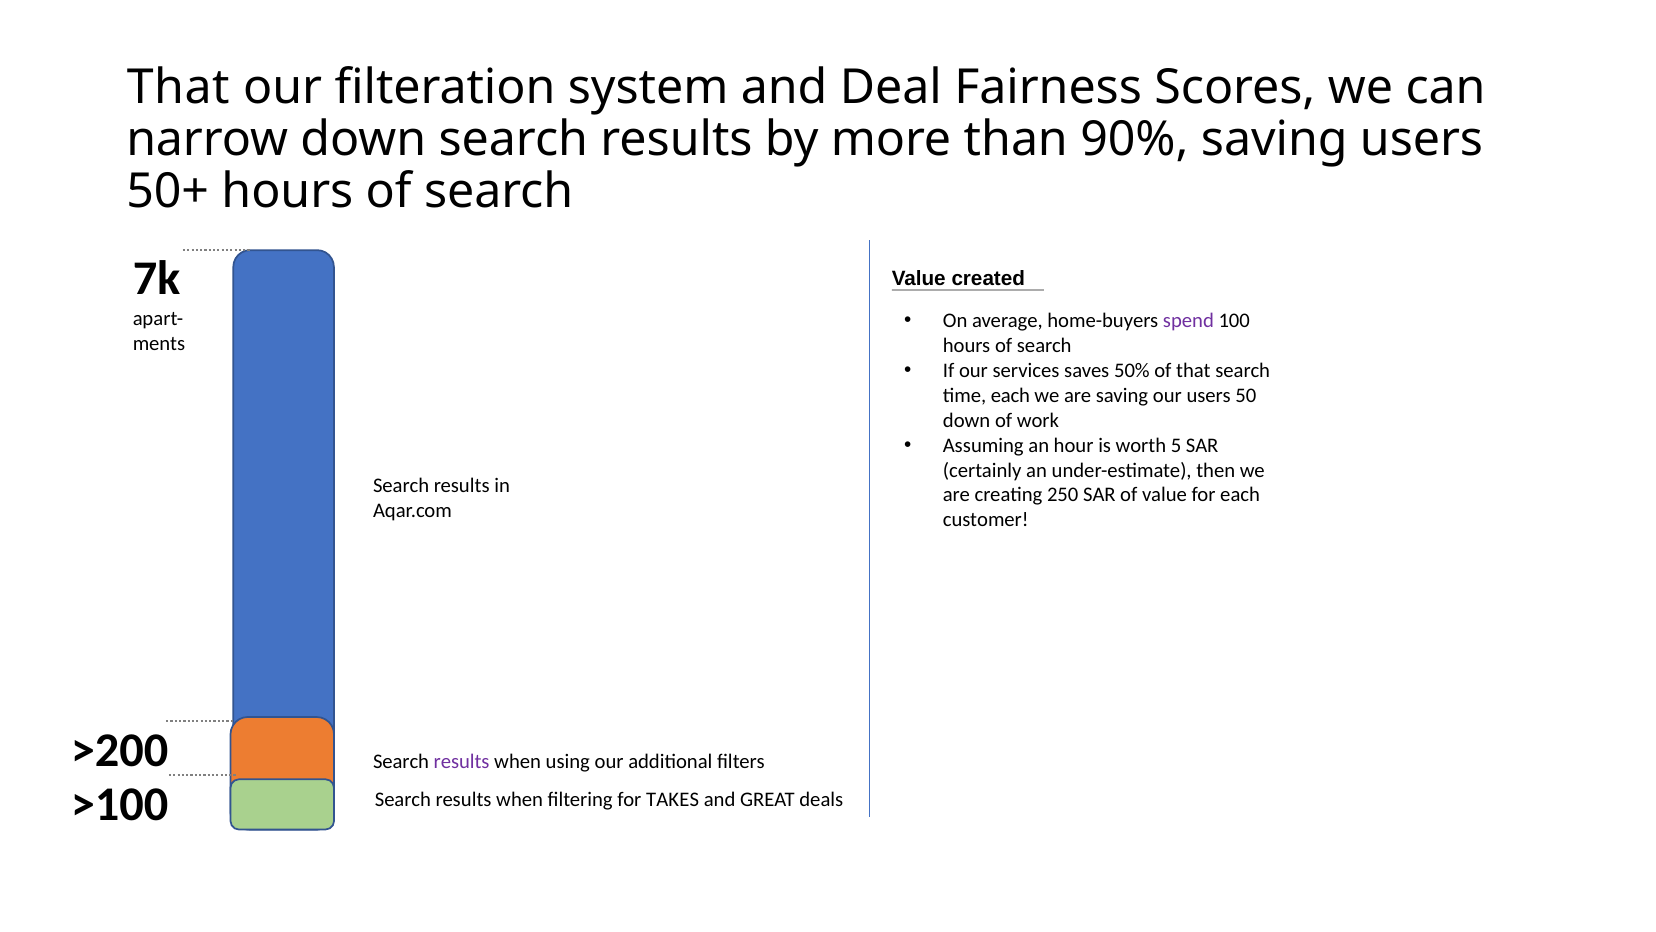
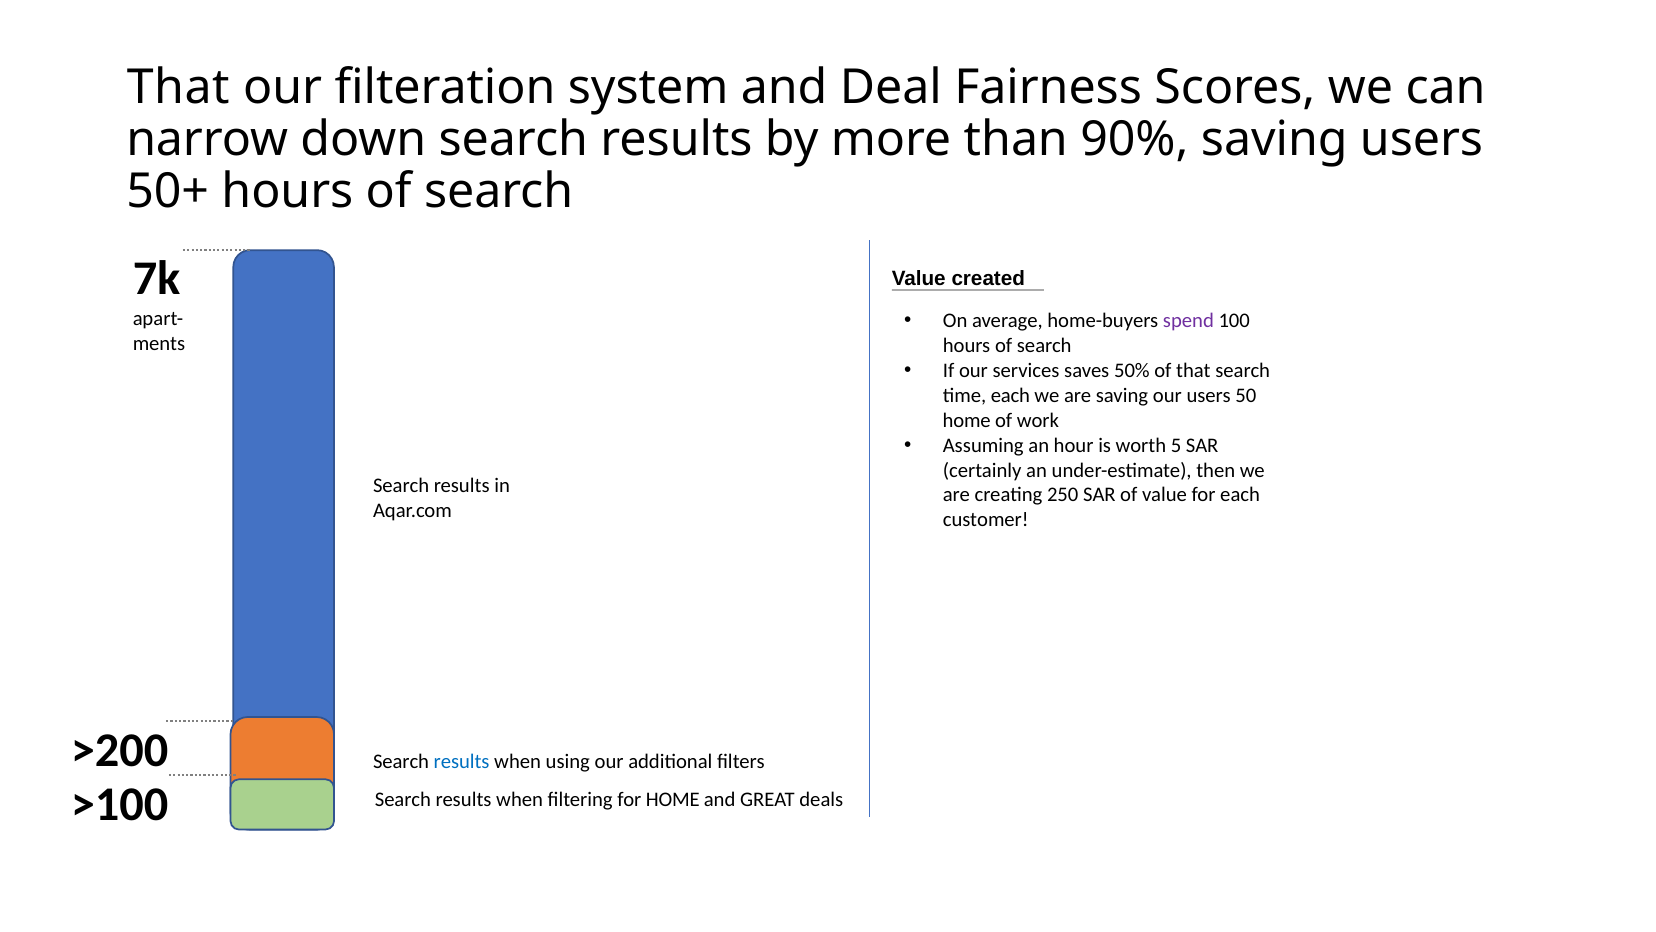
down: down -> home (967, 420)
results colour: purple -> blue (462, 761)
for TAKES: TAKES -> HOME (673, 799)
